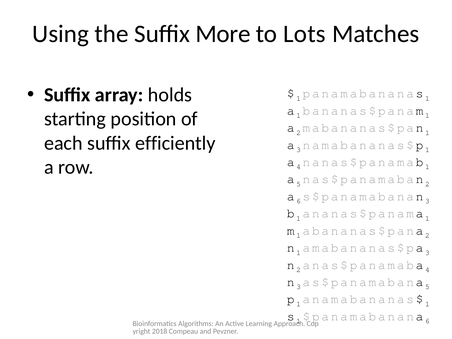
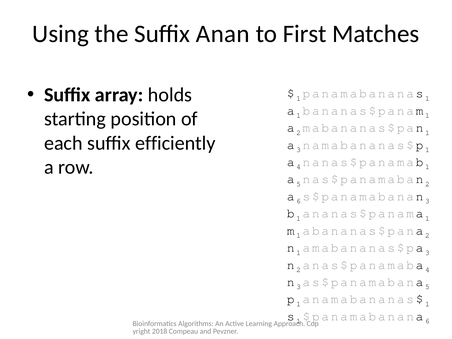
More: More -> Anan (223, 34)
Lots: Lots -> First (305, 34)
